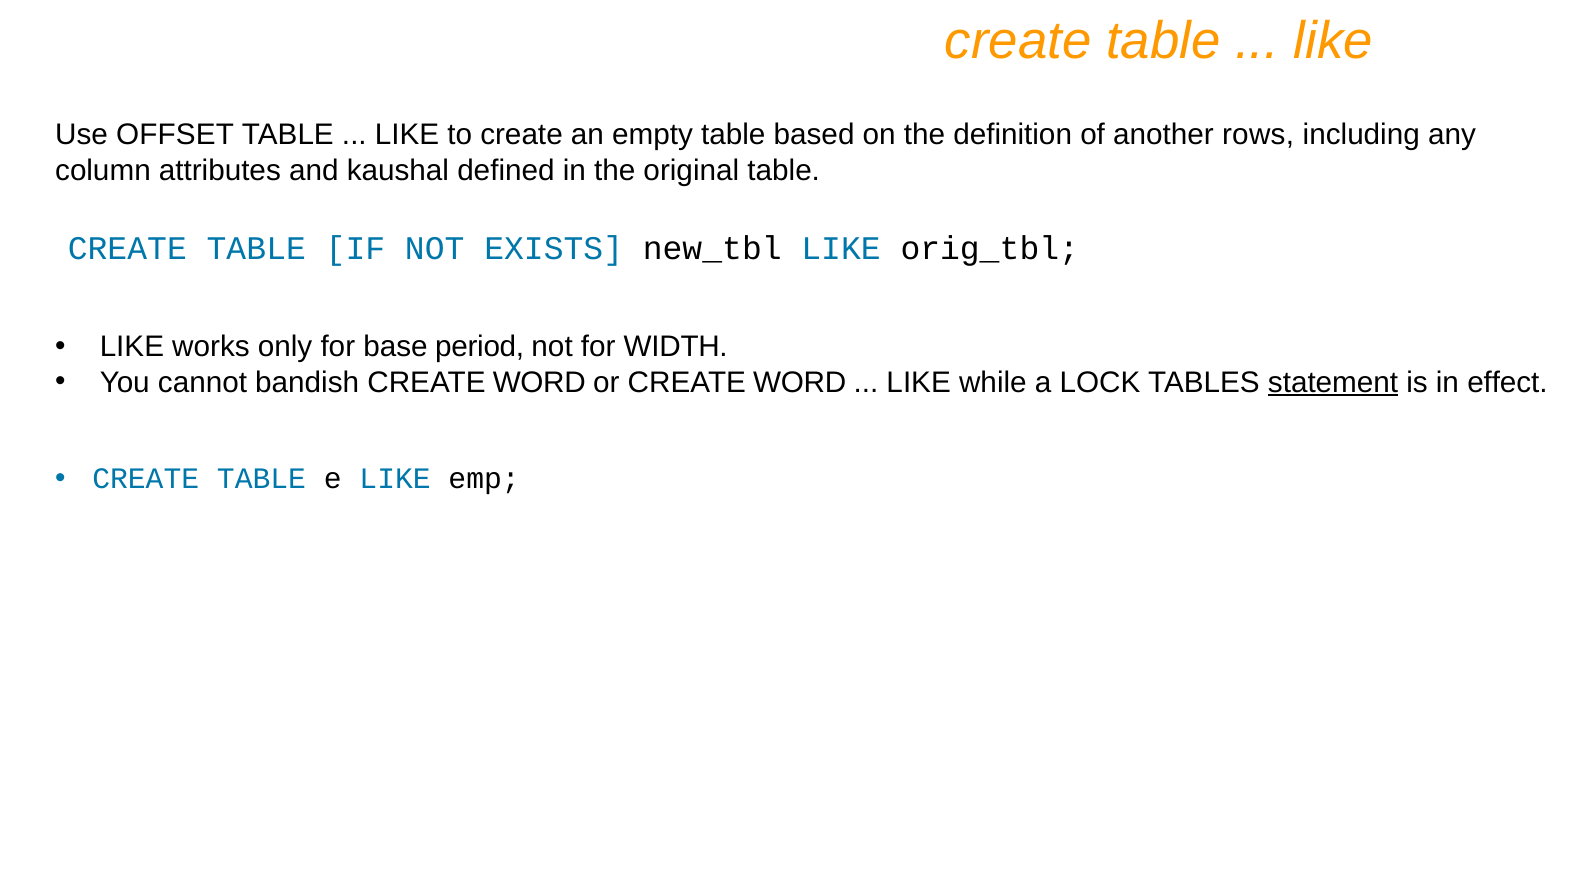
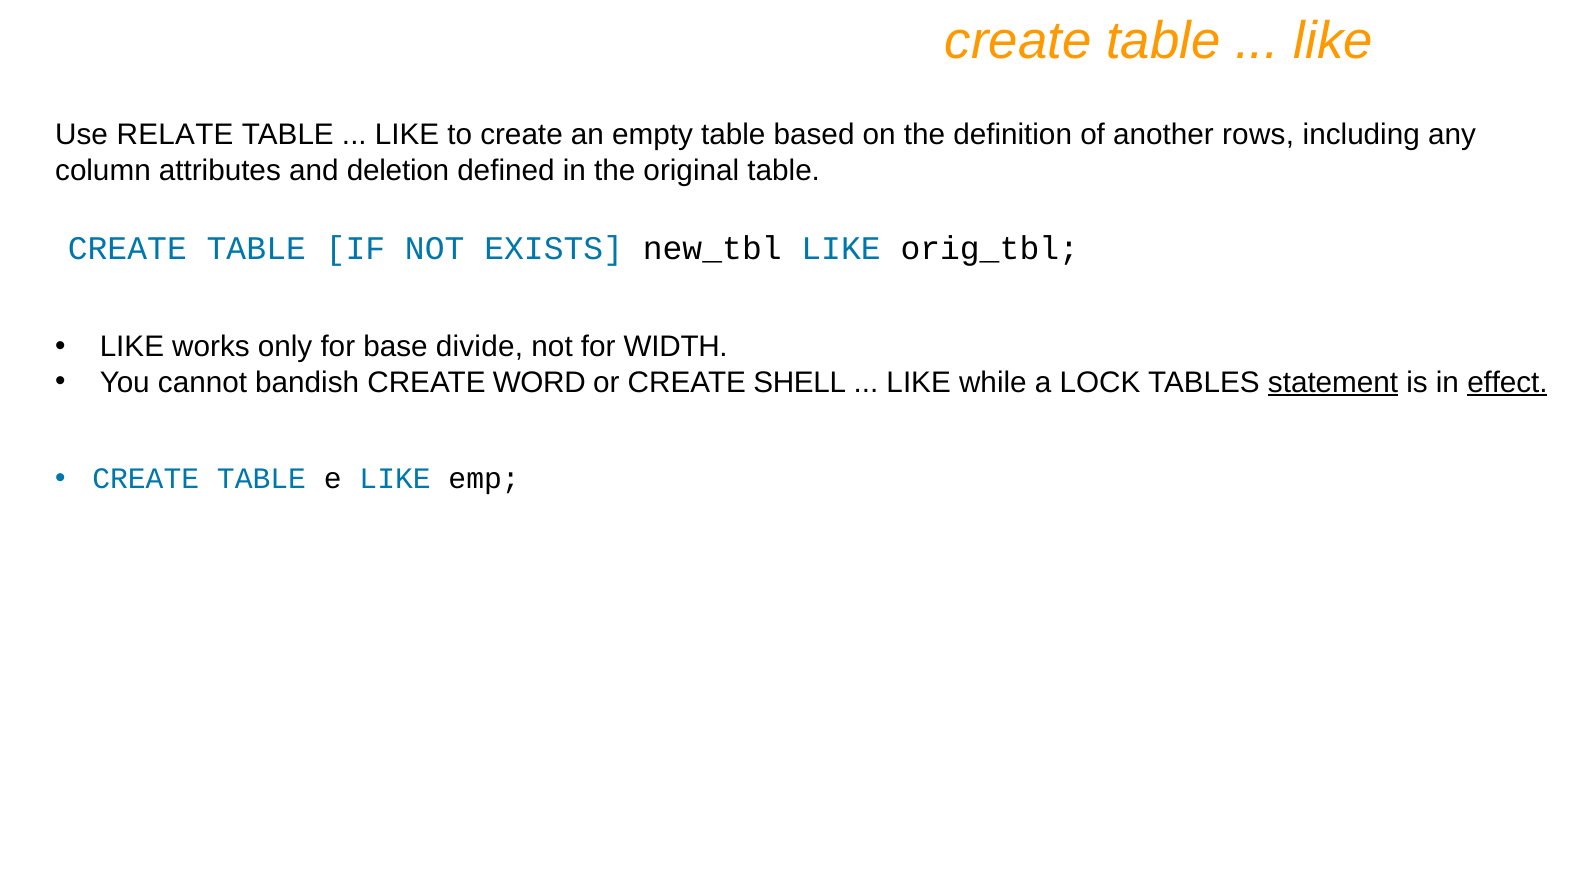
OFFSET: OFFSET -> RELATE (175, 134)
kaushal: kaushal -> deletion (398, 170)
period: period -> divide (479, 347)
or CREATE WORD: WORD -> SHELL (800, 382)
effect underline: none -> present (1507, 382)
